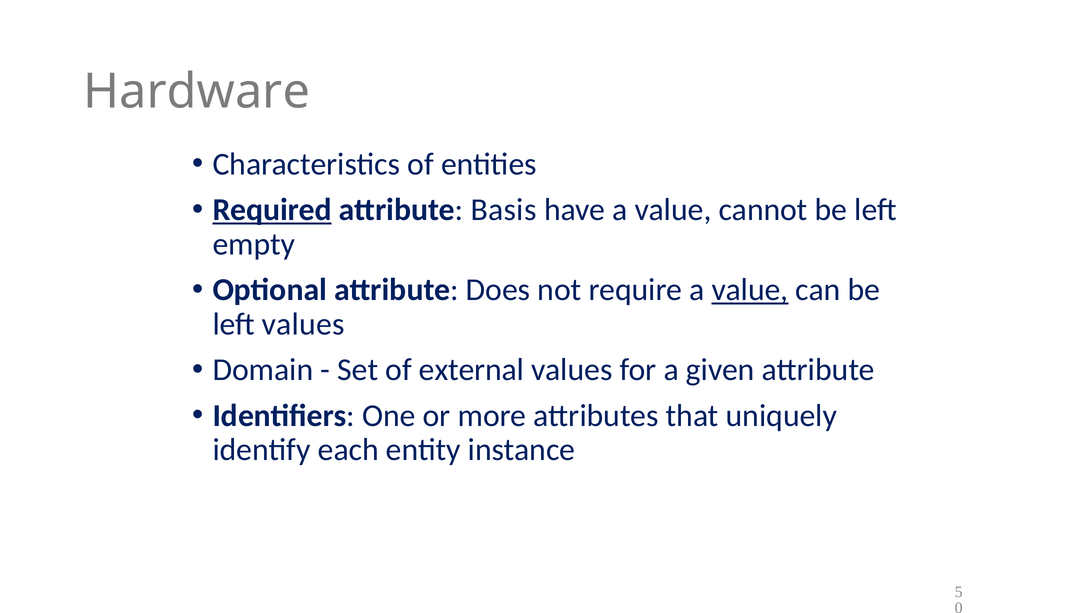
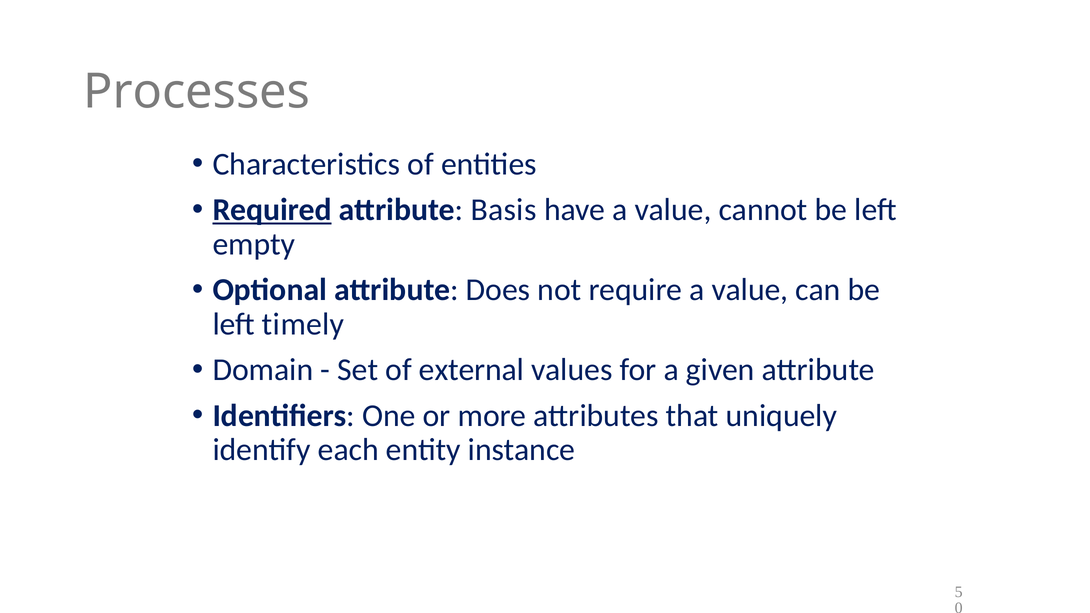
Hardware: Hardware -> Processes (197, 92)
value underline: present -> none (750, 290)
left values: values -> timely (303, 324)
